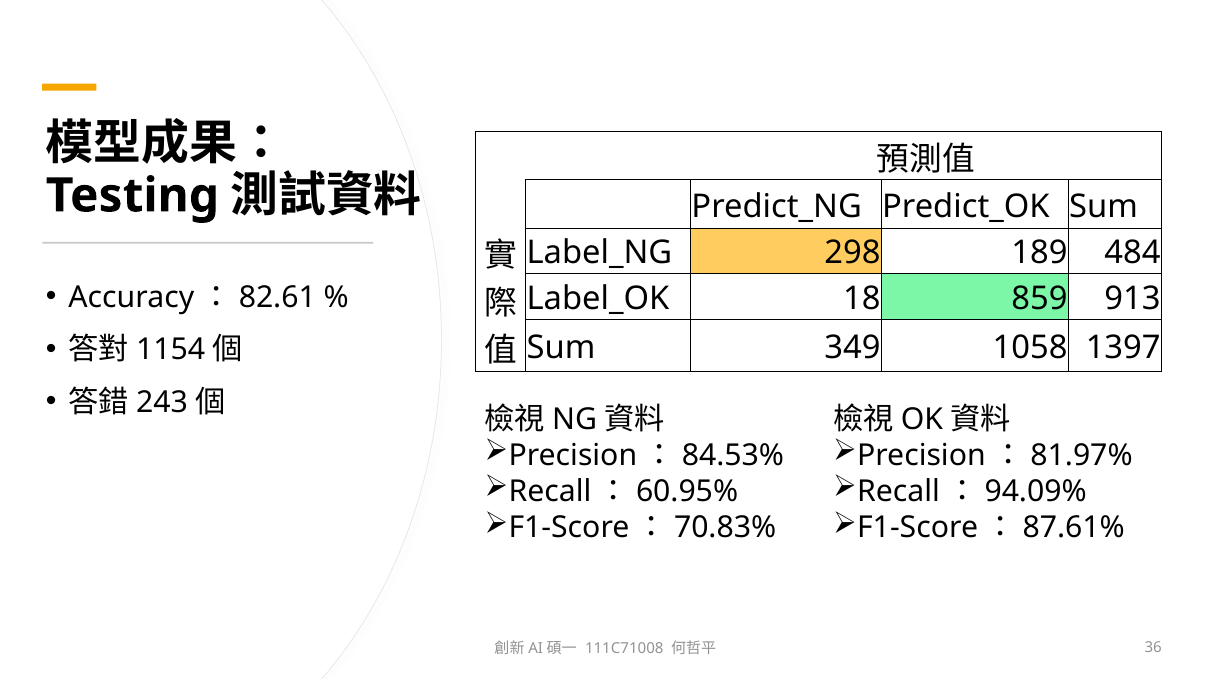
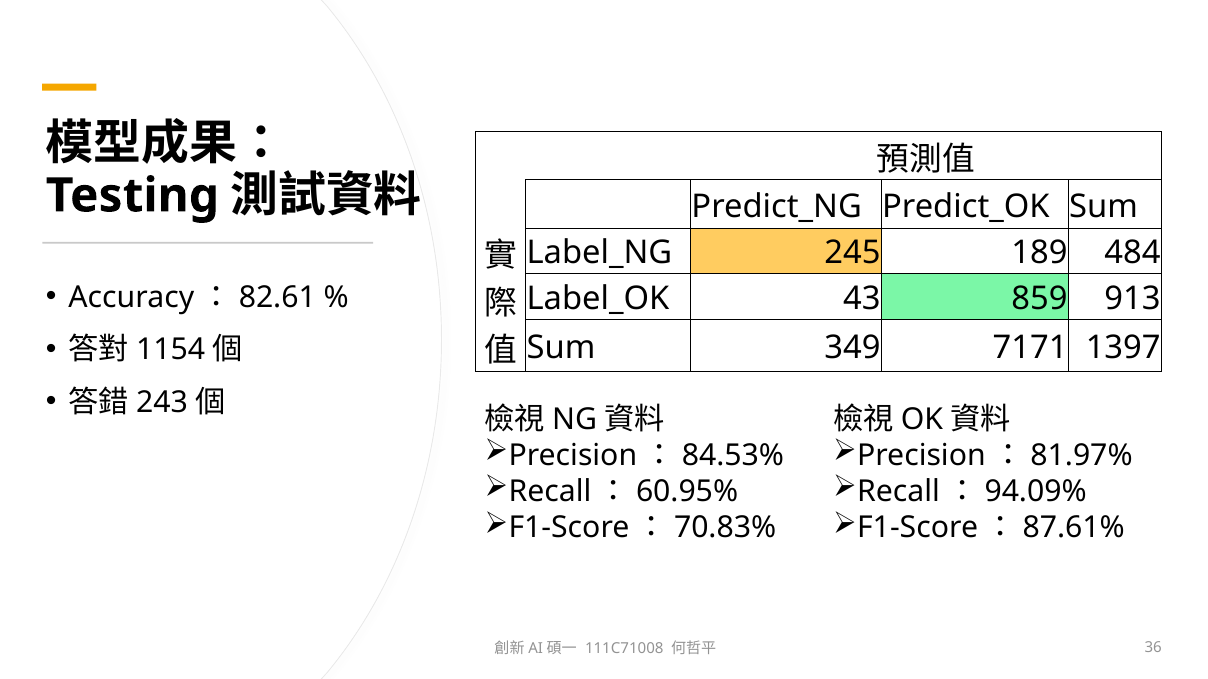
298: 298 -> 245 (852, 253)
18: 18 -> 43 (862, 299)
1058: 1058 -> 7171 (1030, 348)
